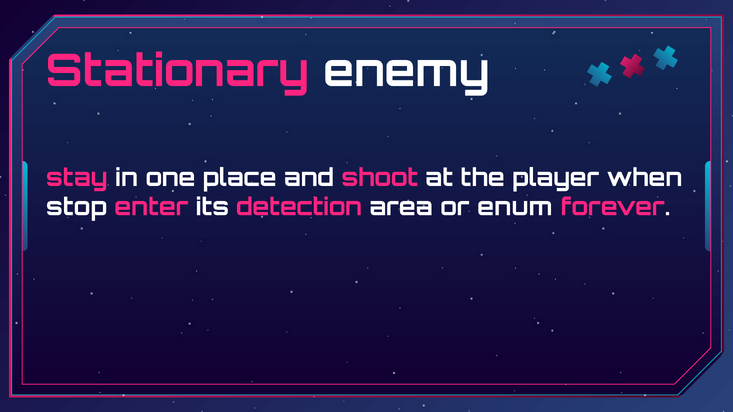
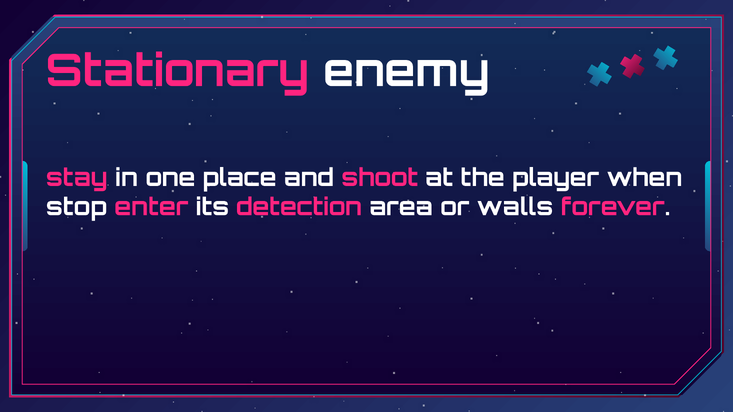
enum: enum -> walls (515, 207)
